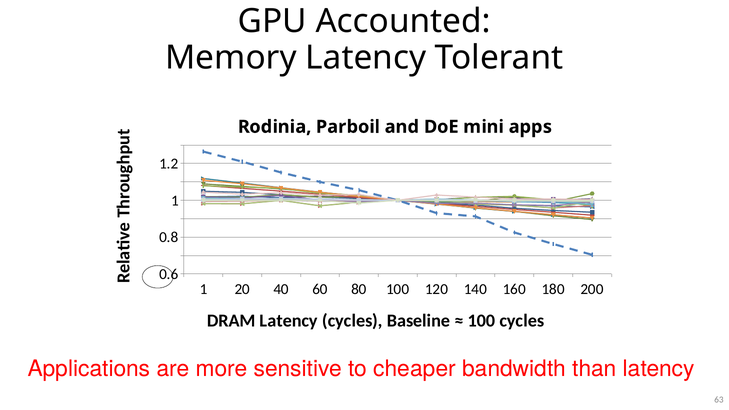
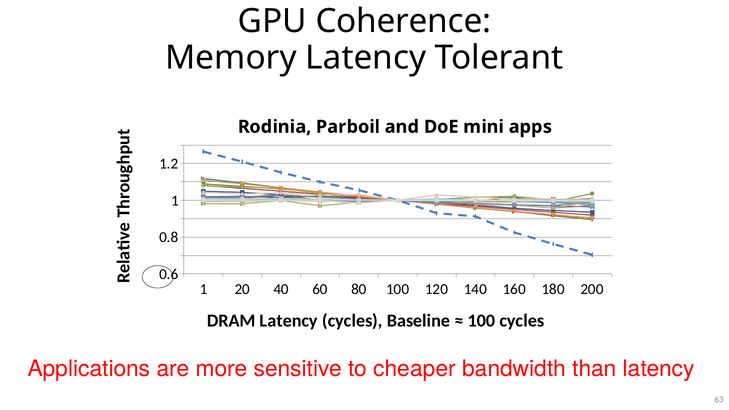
Accounted: Accounted -> Coherence (403, 21)
